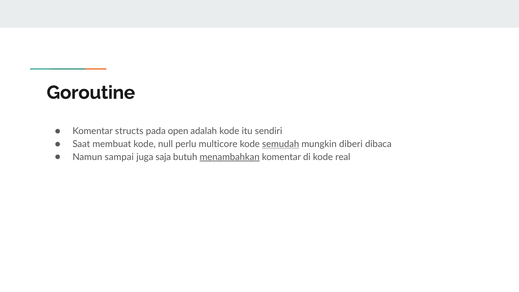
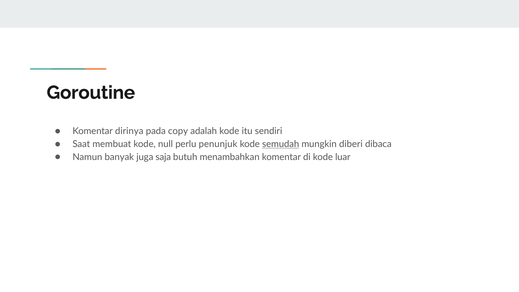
structs: structs -> dirinya (129, 131)
open: open -> copy (178, 131)
multicore: multicore -> penunjuk (218, 144)
sampai: sampai -> banyak (119, 157)
menambahkan underline: present -> none (230, 157)
real: real -> luar (343, 157)
